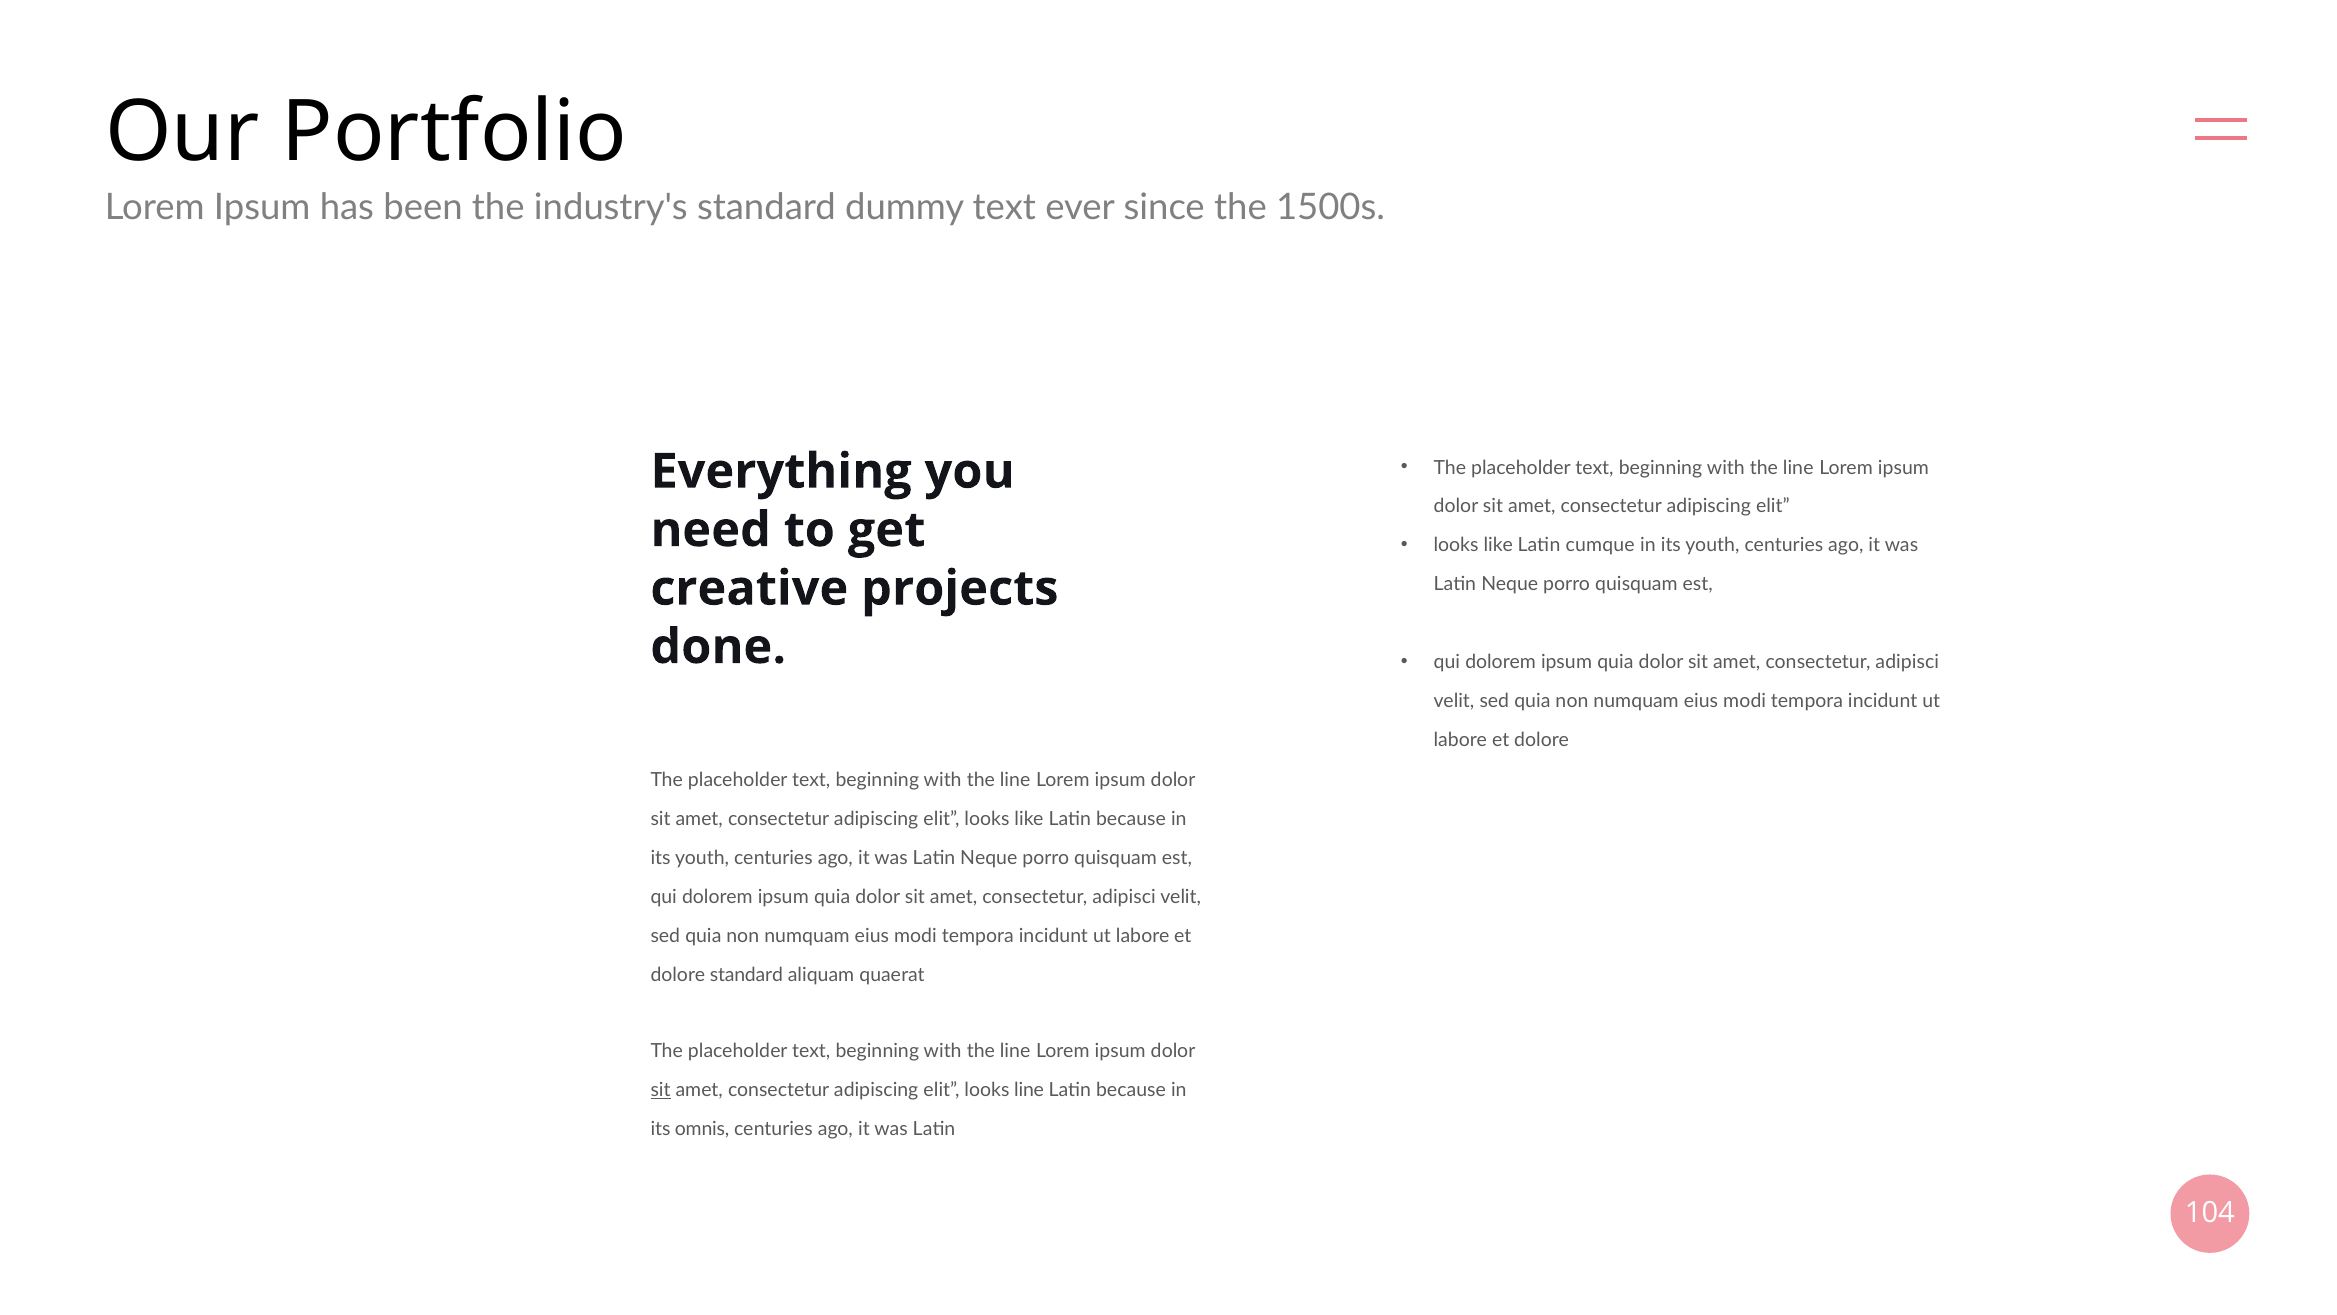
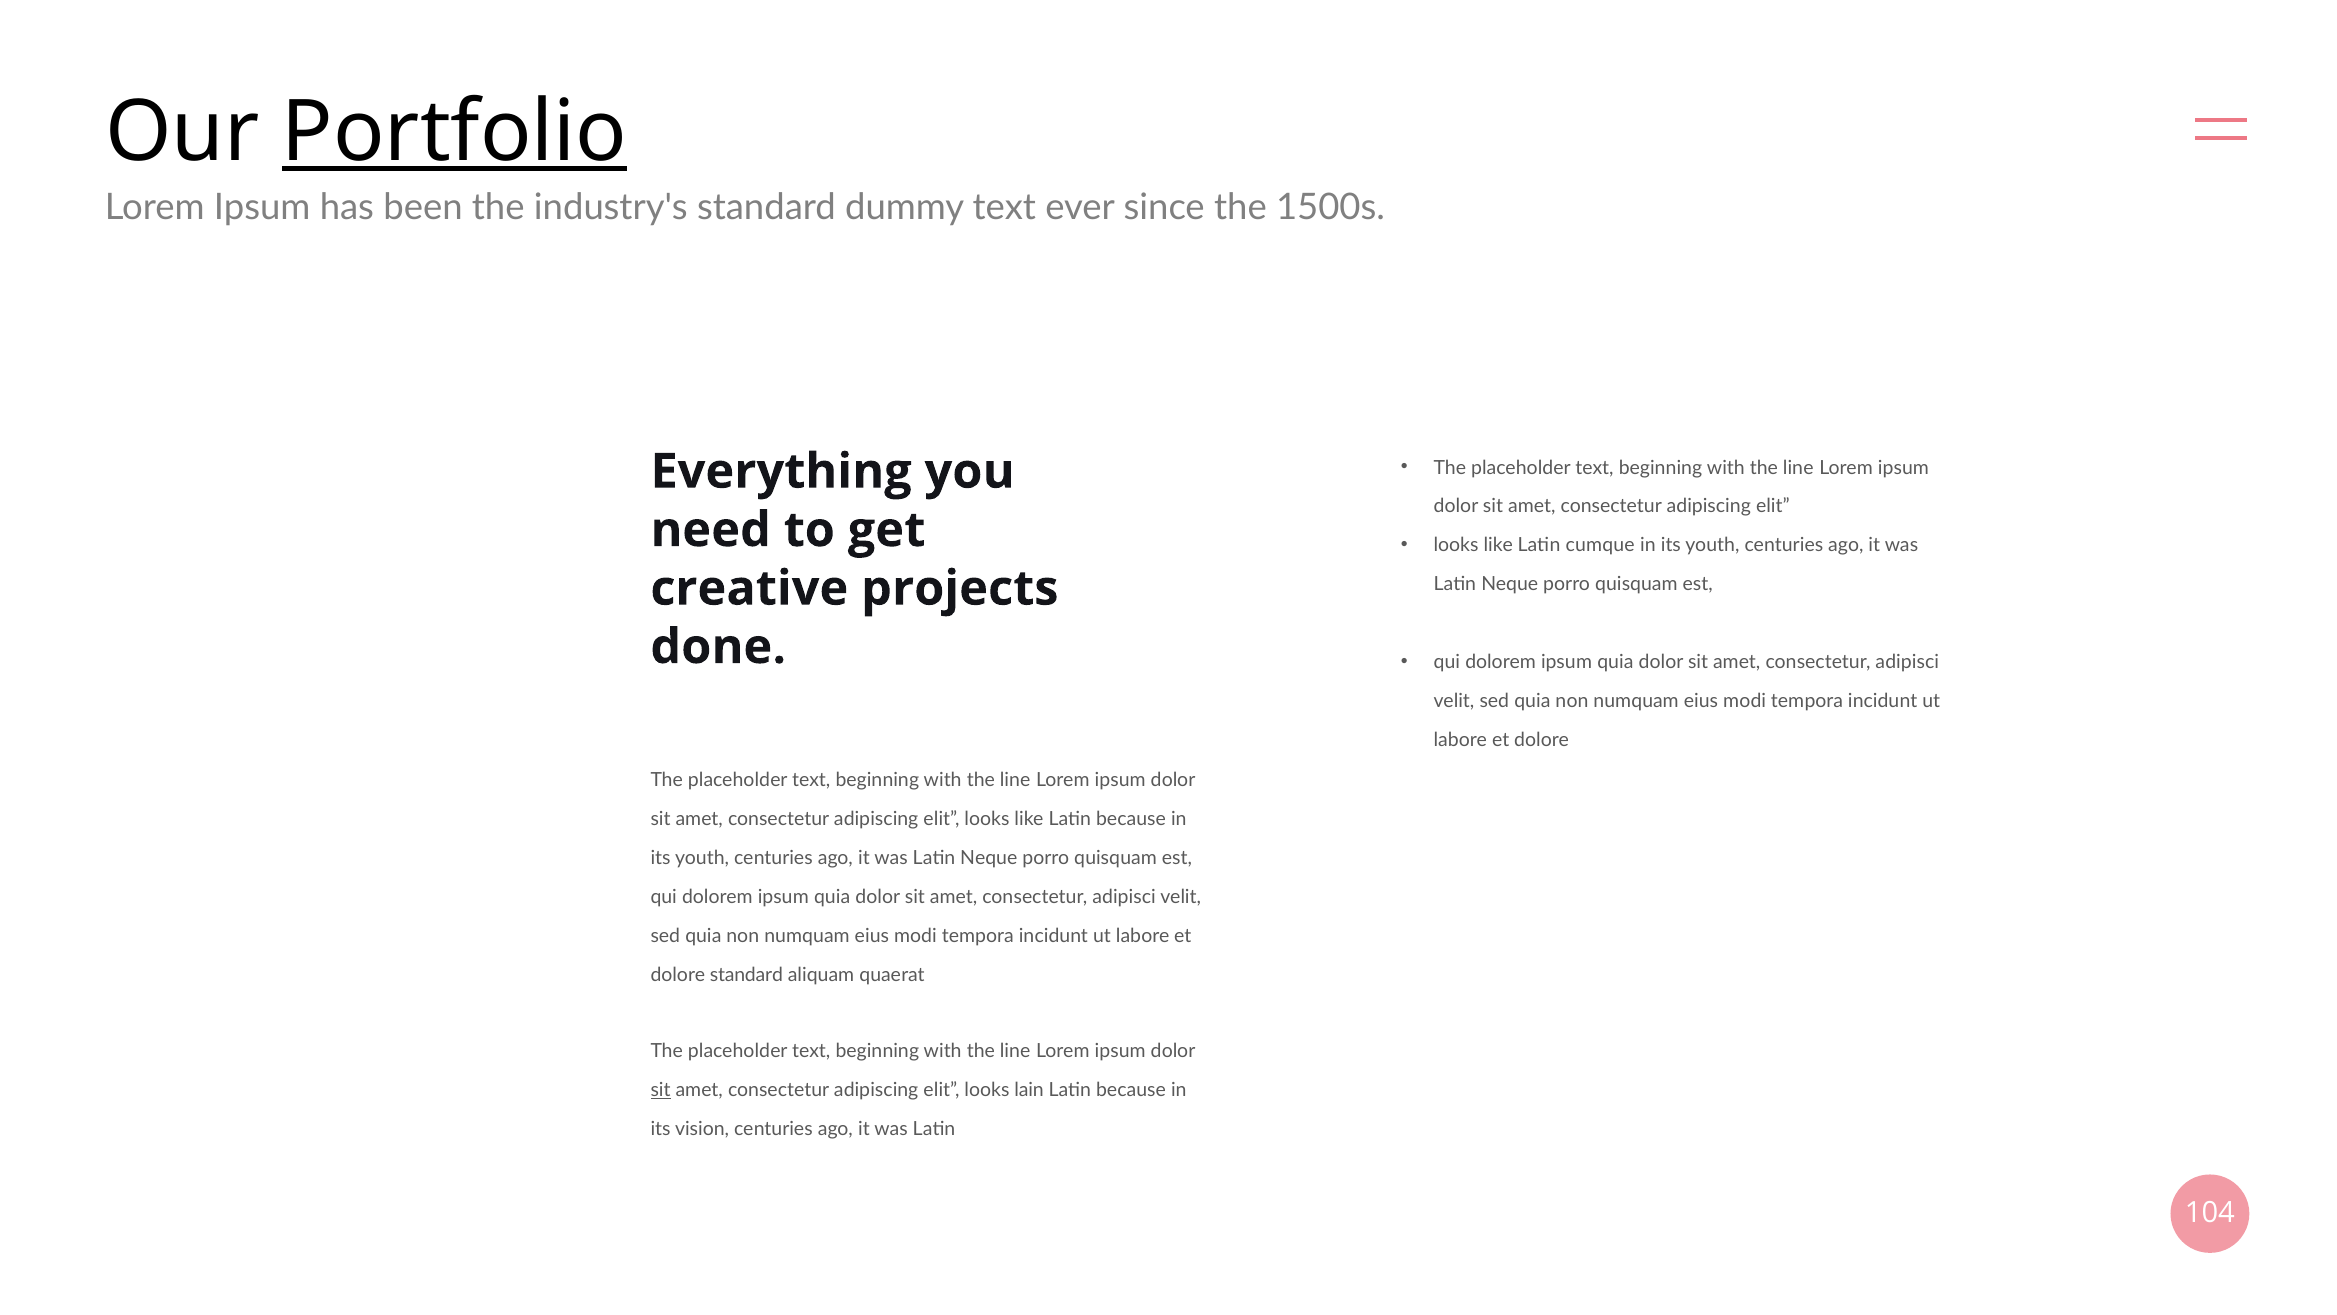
Portfolio underline: none -> present (454, 132)
looks line: line -> lain (1029, 1090)
omnis: omnis -> vision (702, 1128)
